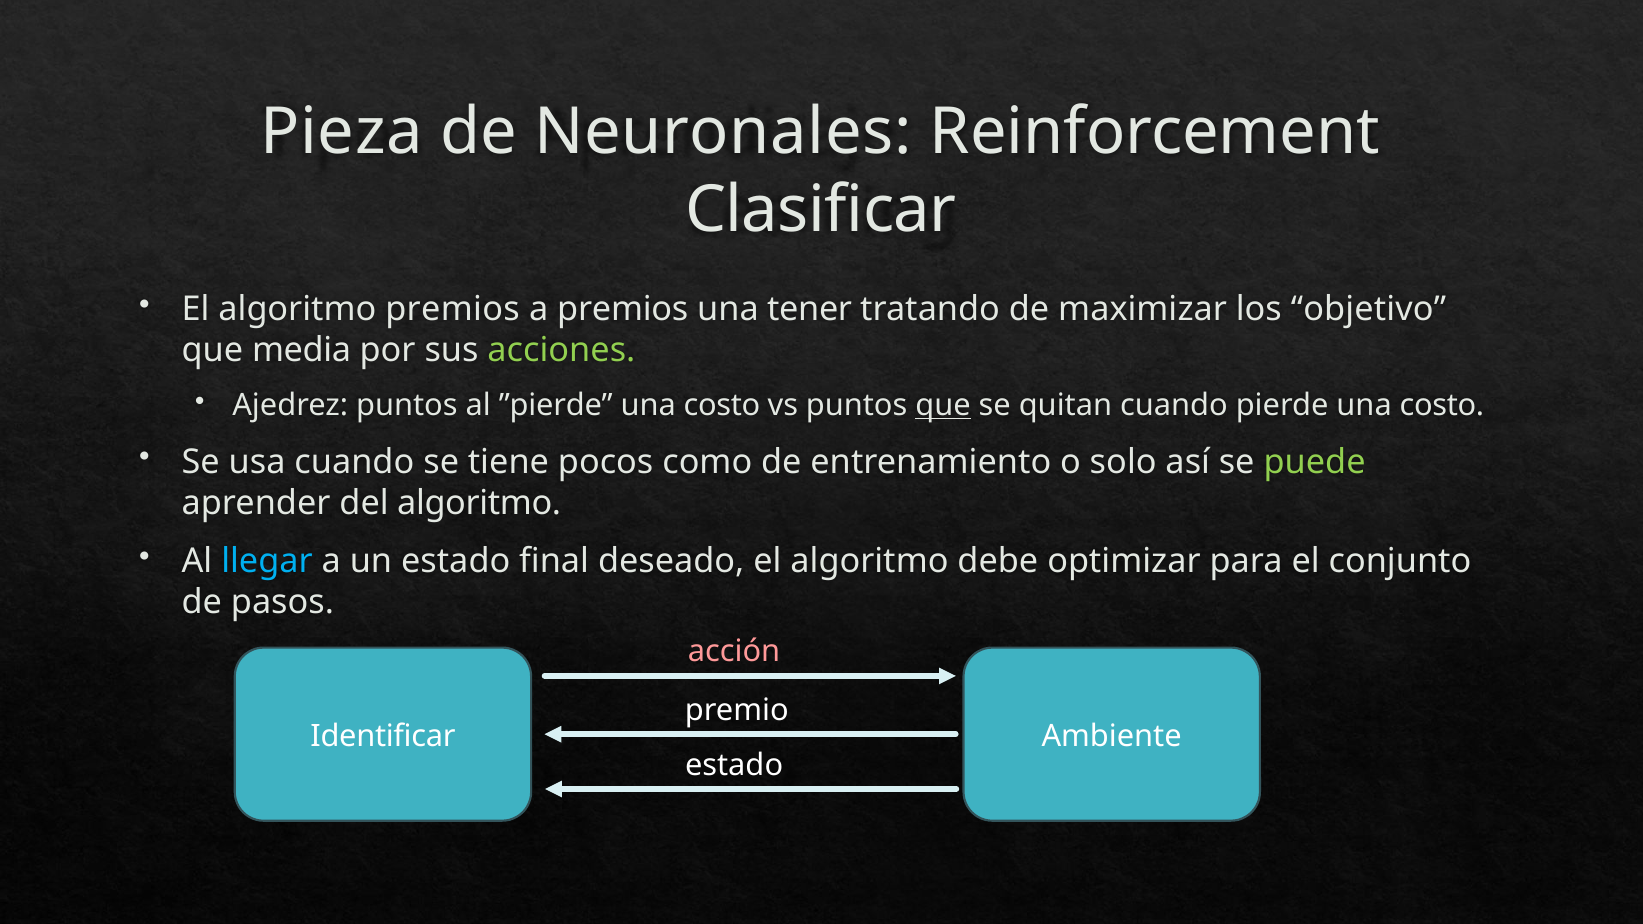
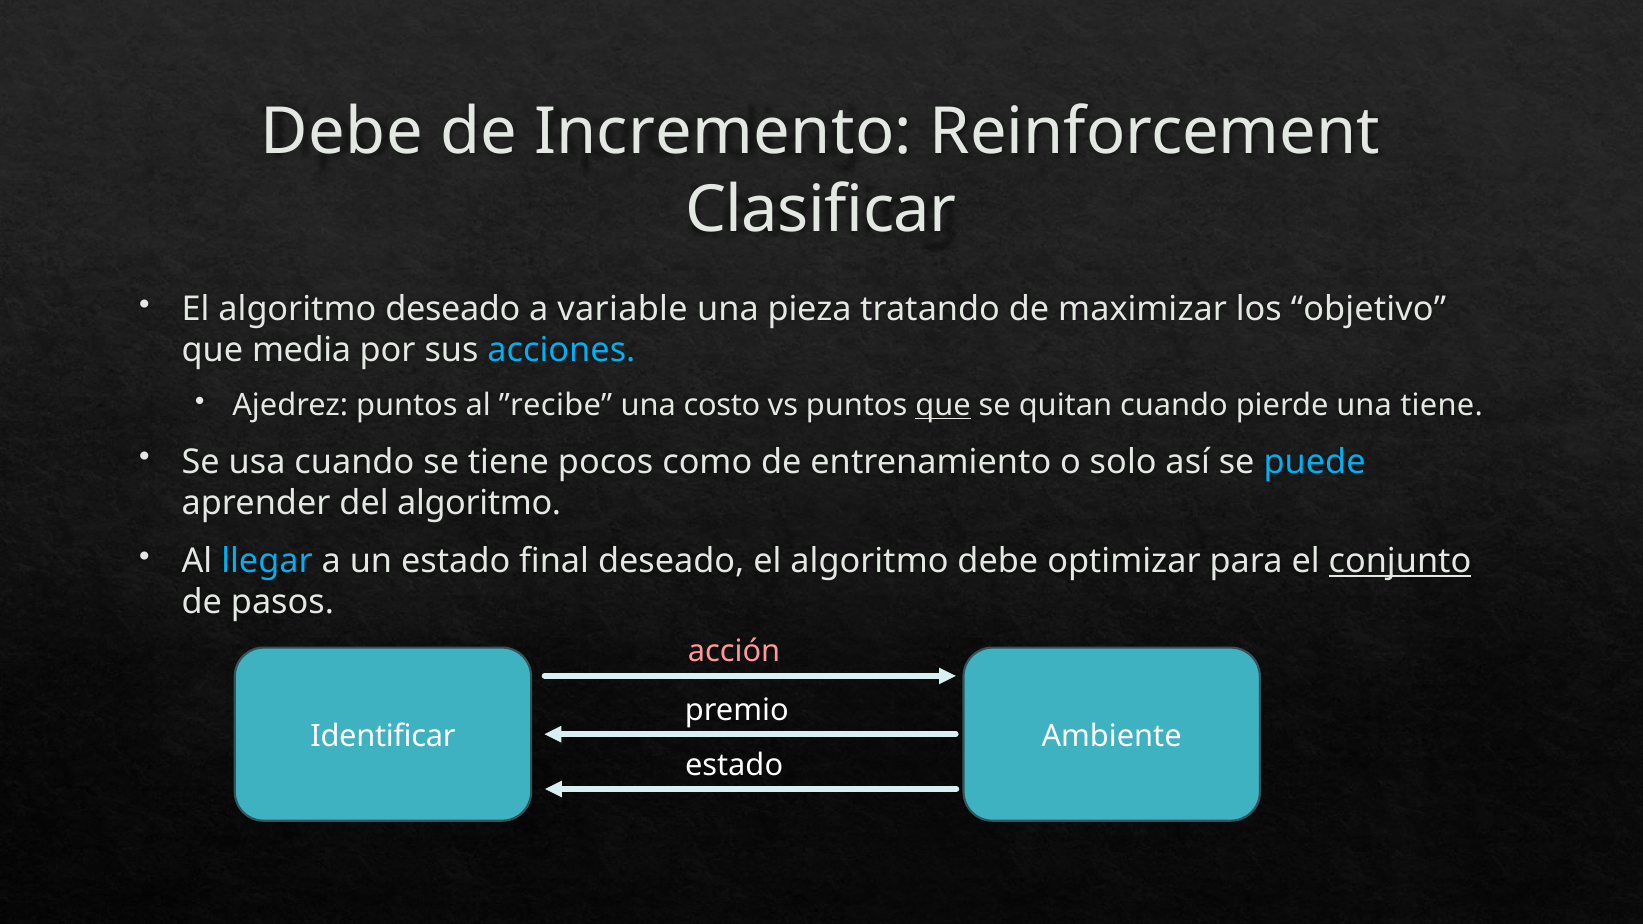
Pieza: Pieza -> Debe (342, 132)
Neuronales: Neuronales -> Incremento (723, 132)
algoritmo premios: premios -> deseado (453, 309)
a premios: premios -> variable (623, 309)
tener: tener -> pieza (810, 309)
acciones colour: light green -> light blue (561, 350)
”pierde: ”pierde -> ”recibe (556, 405)
pierde una costo: costo -> tiene (1442, 405)
puede colour: light green -> light blue (1315, 462)
conjunto underline: none -> present (1400, 561)
